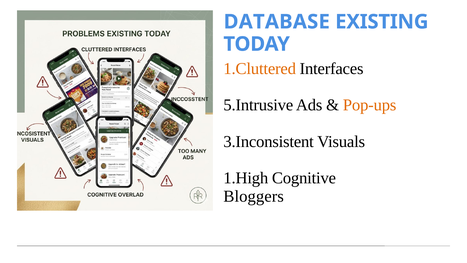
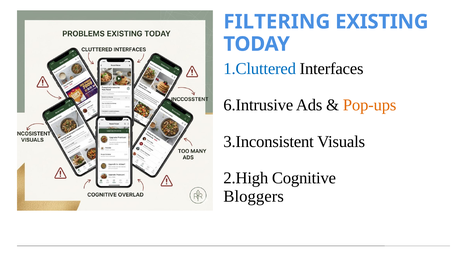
DATABASE: DATABASE -> FILTERING (277, 22)
1.Cluttered colour: orange -> blue (260, 68)
5.Intrusive: 5.Intrusive -> 6.Intrusive (258, 105)
1.High: 1.High -> 2.High (246, 178)
